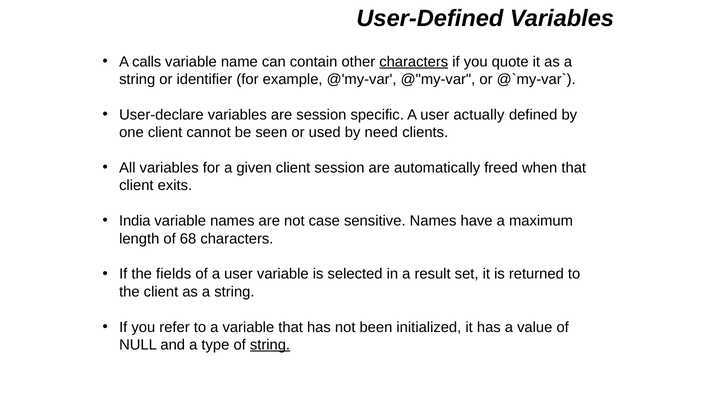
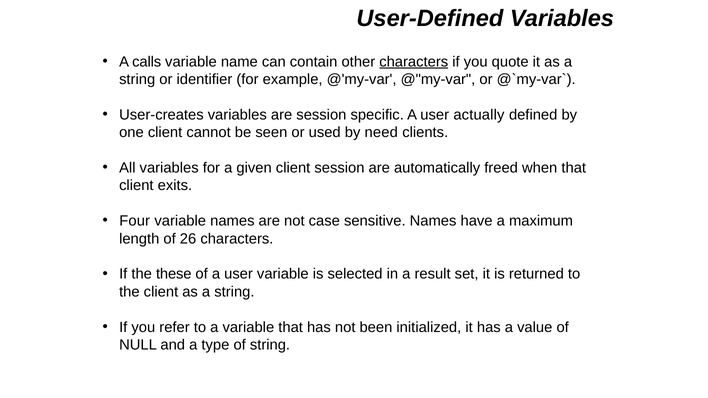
User-declare: User-declare -> User-creates (161, 115)
India: India -> Four (135, 221)
68: 68 -> 26 (188, 239)
fields: fields -> these (174, 274)
string underline: present -> none (270, 345)
